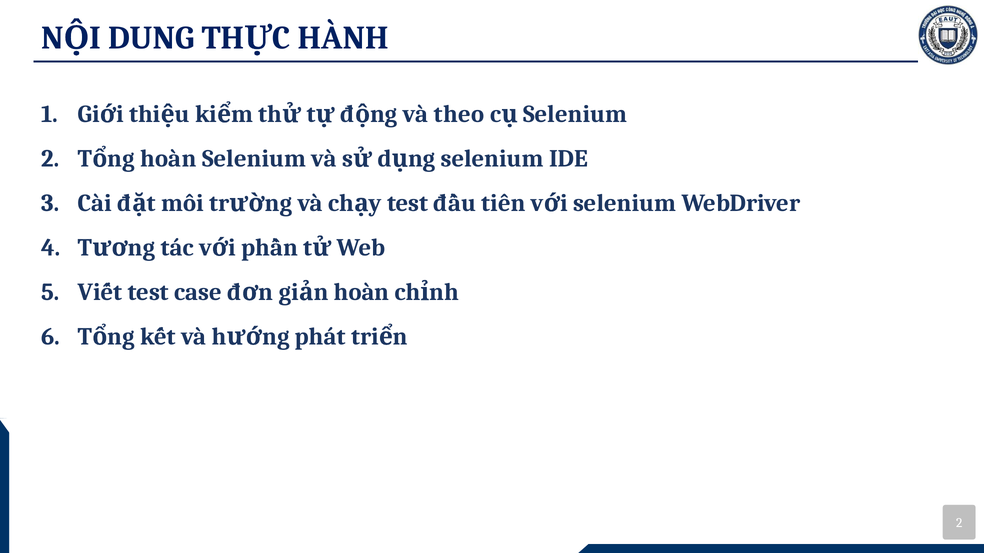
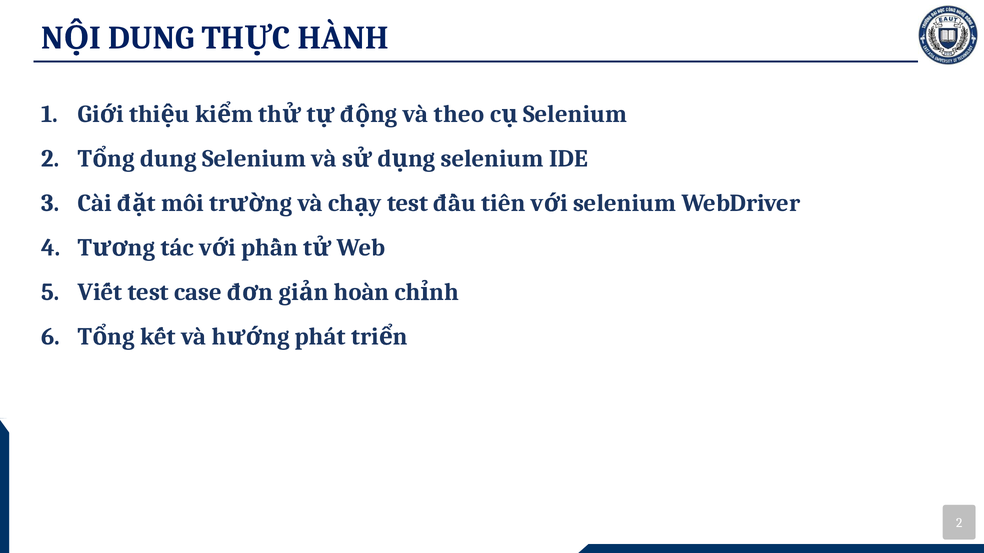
hoàn: hoàn -> dung (168, 159)
